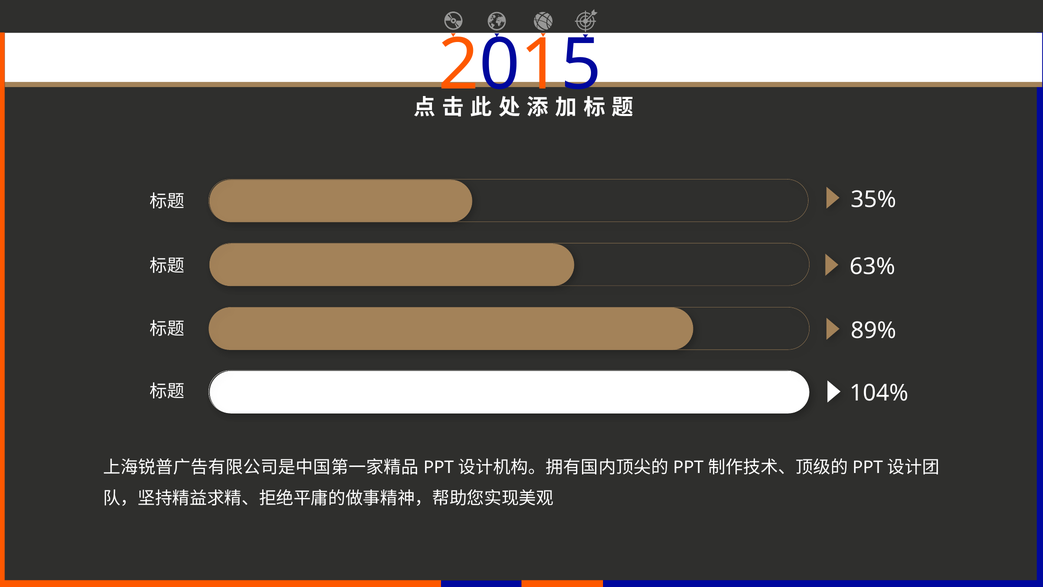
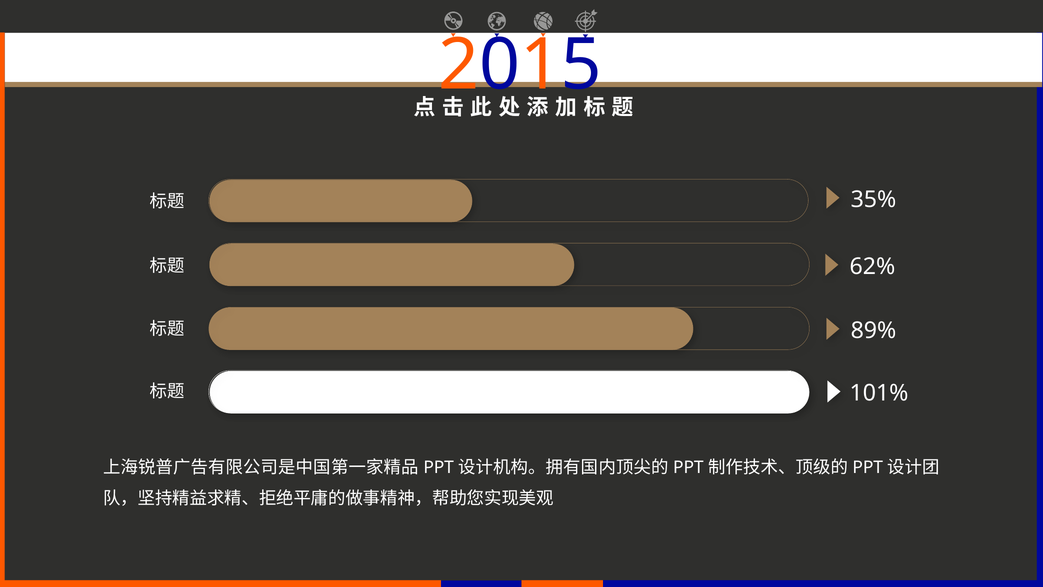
63%: 63% -> 62% (872, 267)
104%: 104% -> 101% (879, 393)
